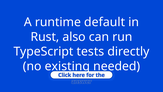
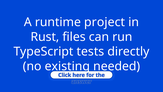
default: default -> project (105, 22)
also: also -> files (74, 37)
